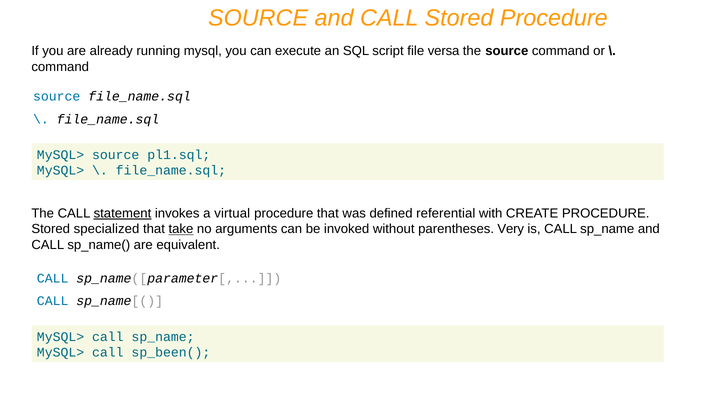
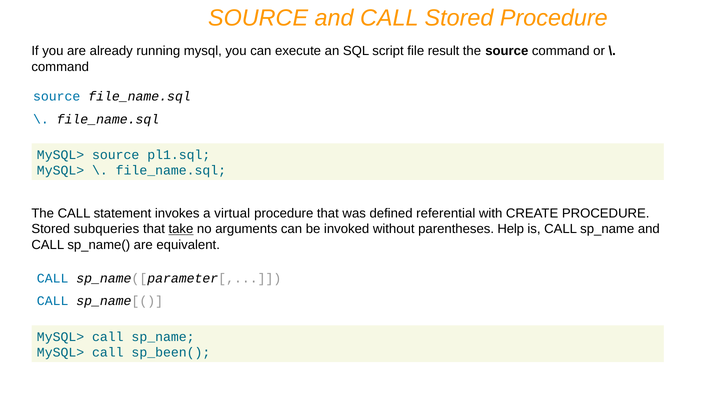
versa: versa -> result (444, 51)
statement underline: present -> none (122, 213)
specialized: specialized -> subqueries (106, 229)
Very: Very -> Help (511, 229)
